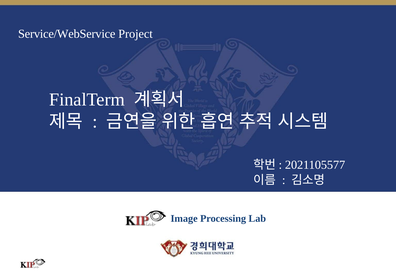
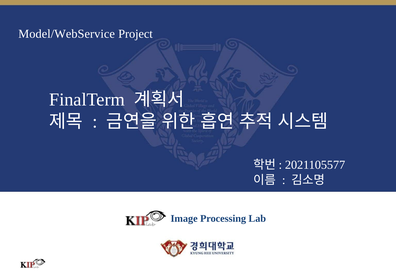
Service/WebService: Service/WebService -> Model/WebService (67, 34)
